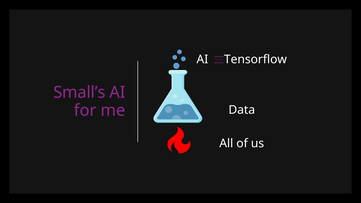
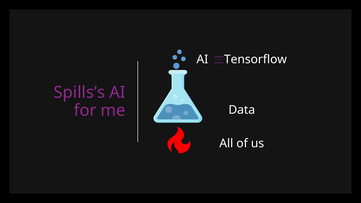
Small’s: Small’s -> Spills’s (79, 92)
